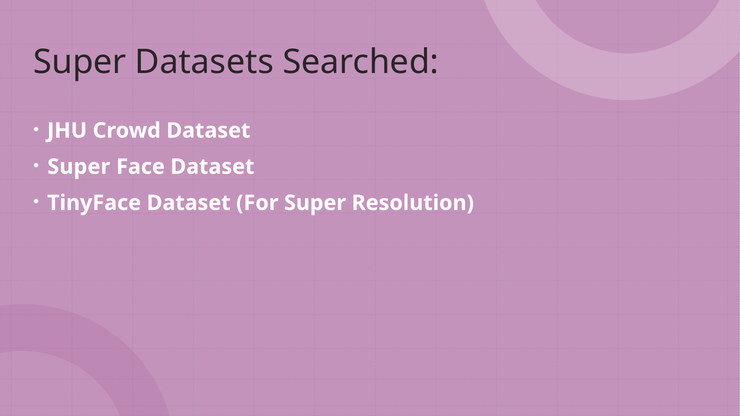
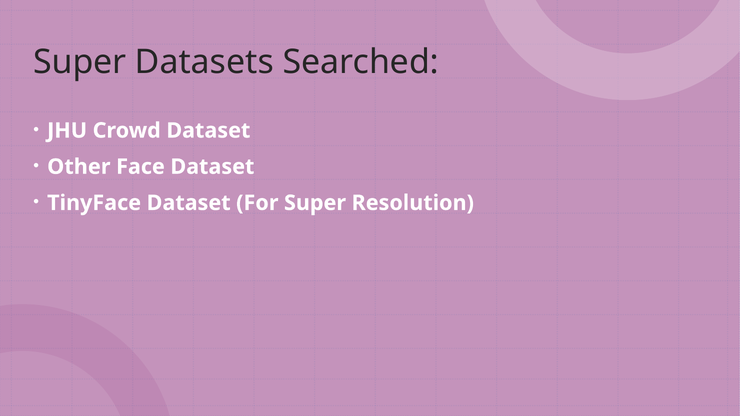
Super: Super -> Other (79, 167)
